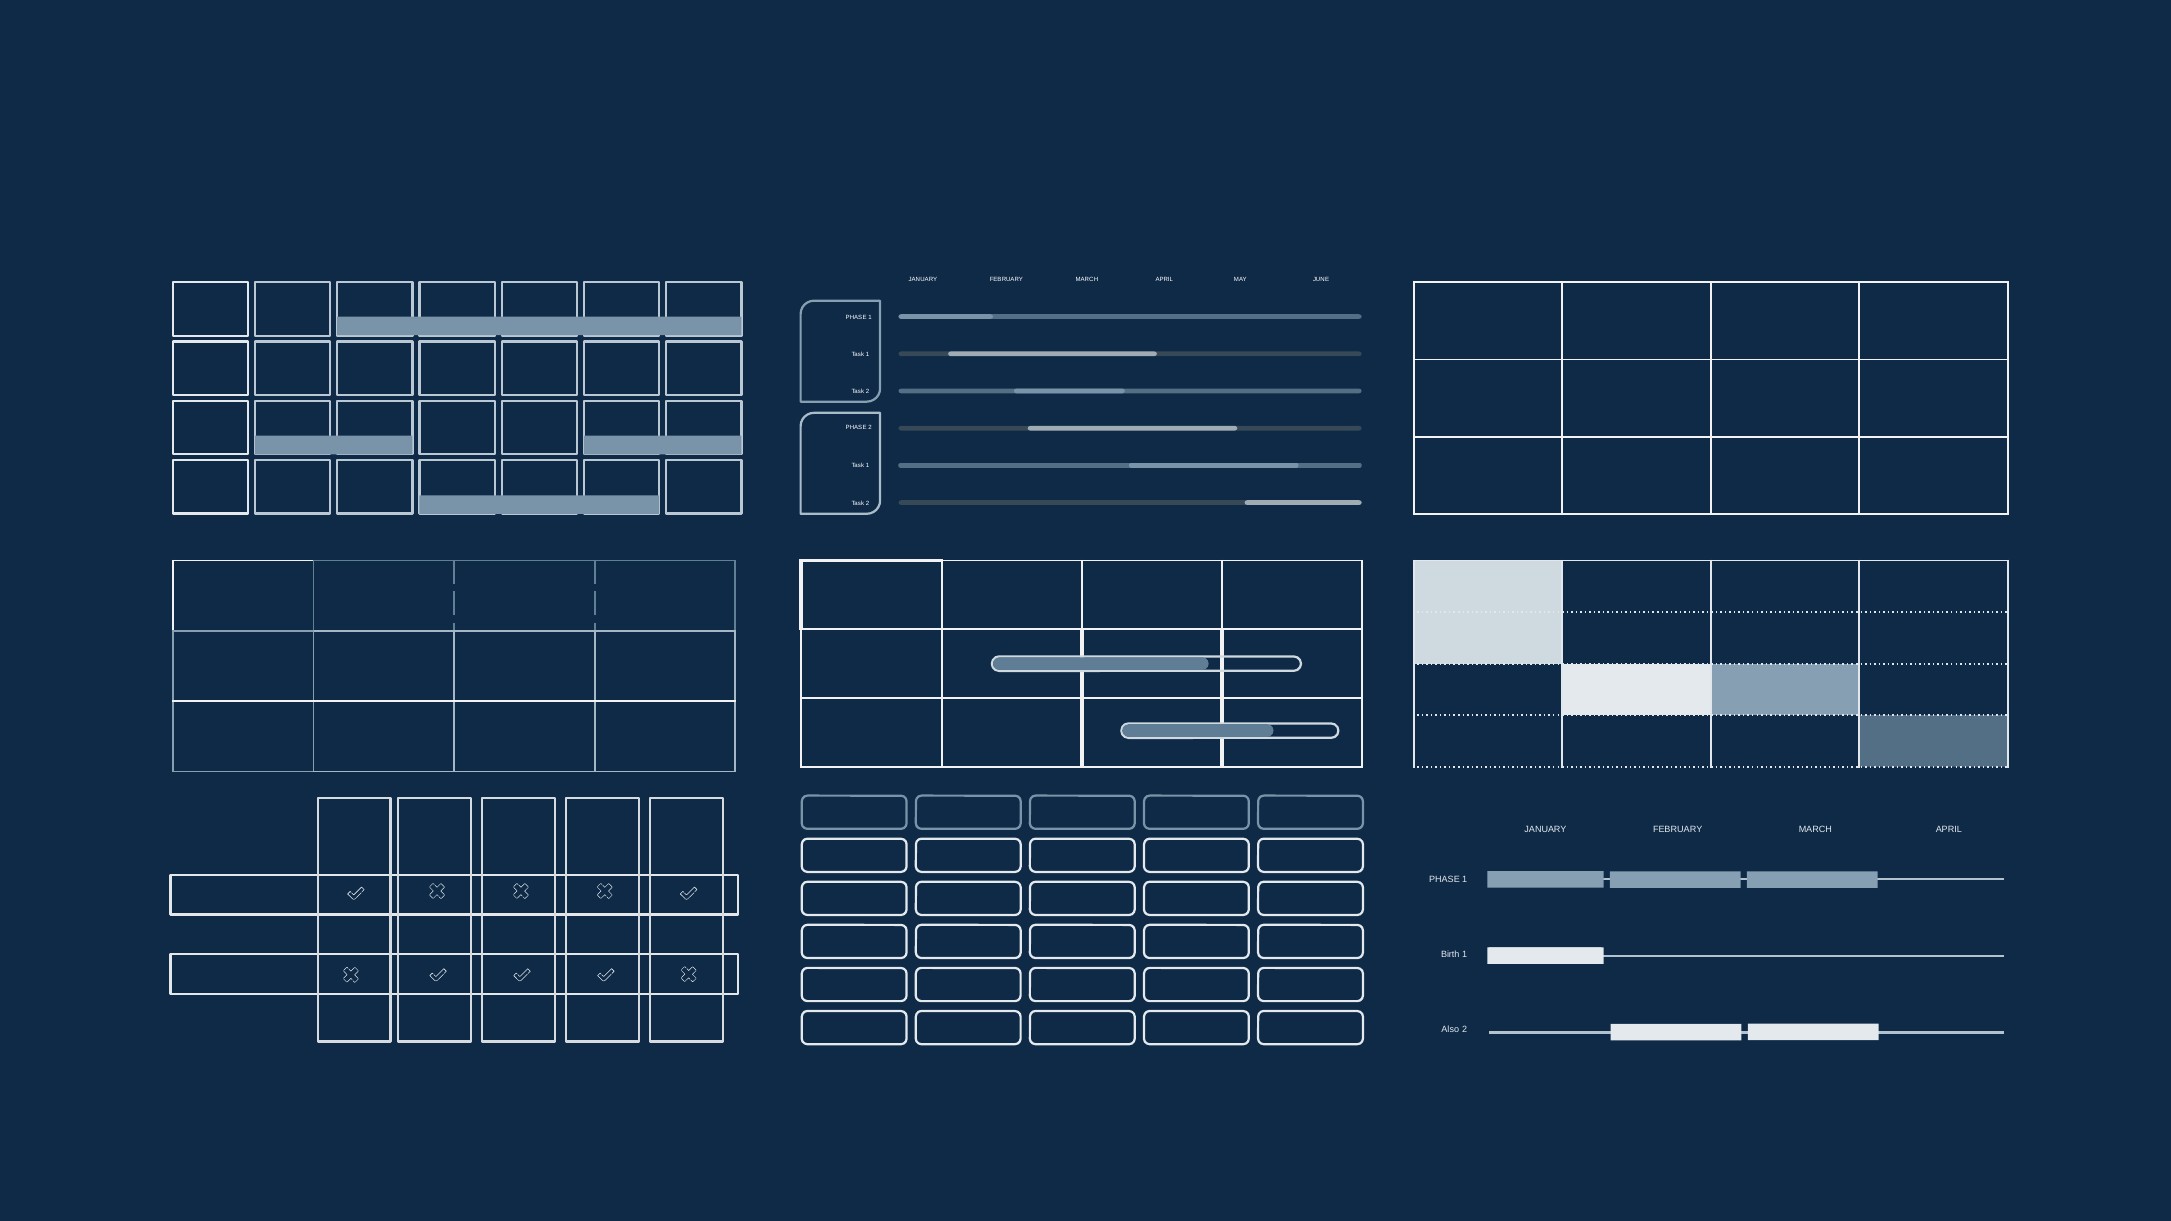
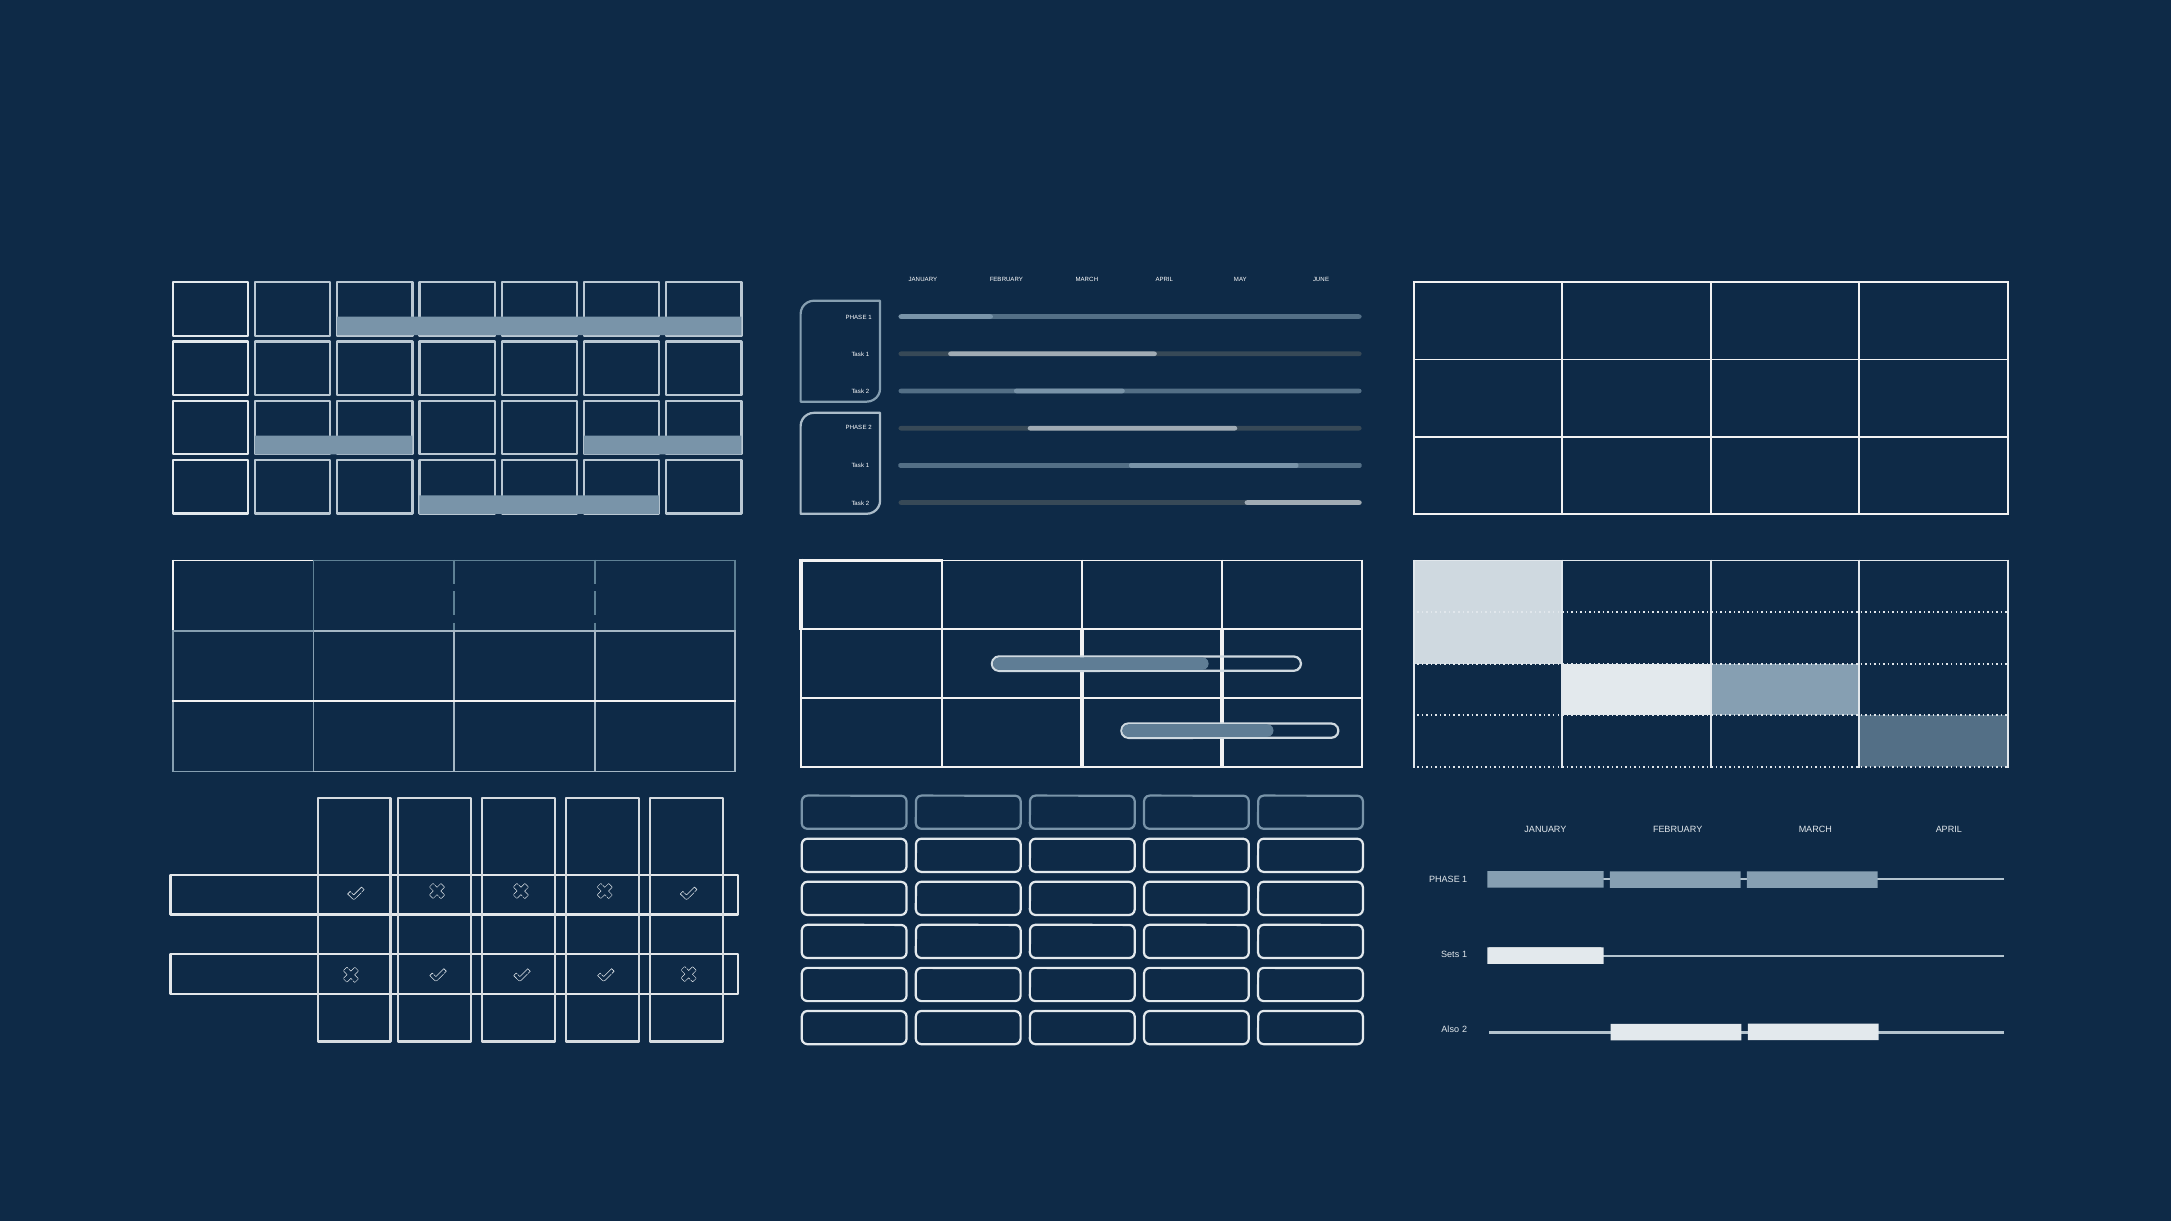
Birth: Birth -> Sets (1450, 955)
